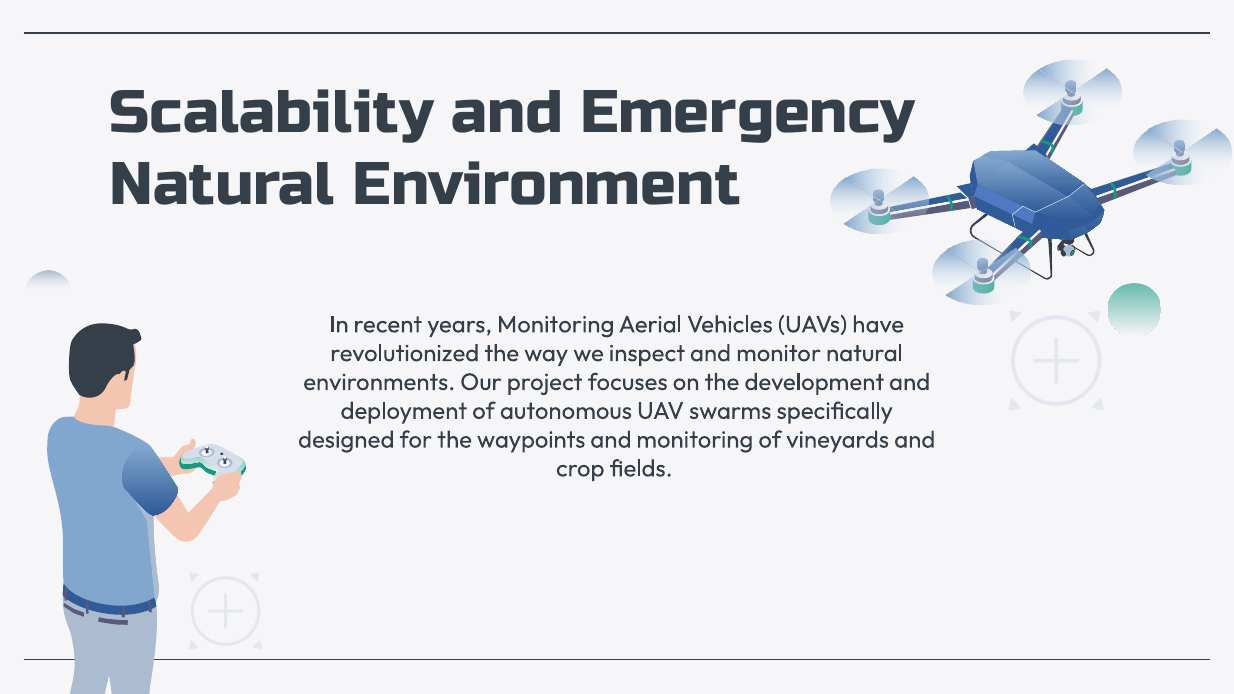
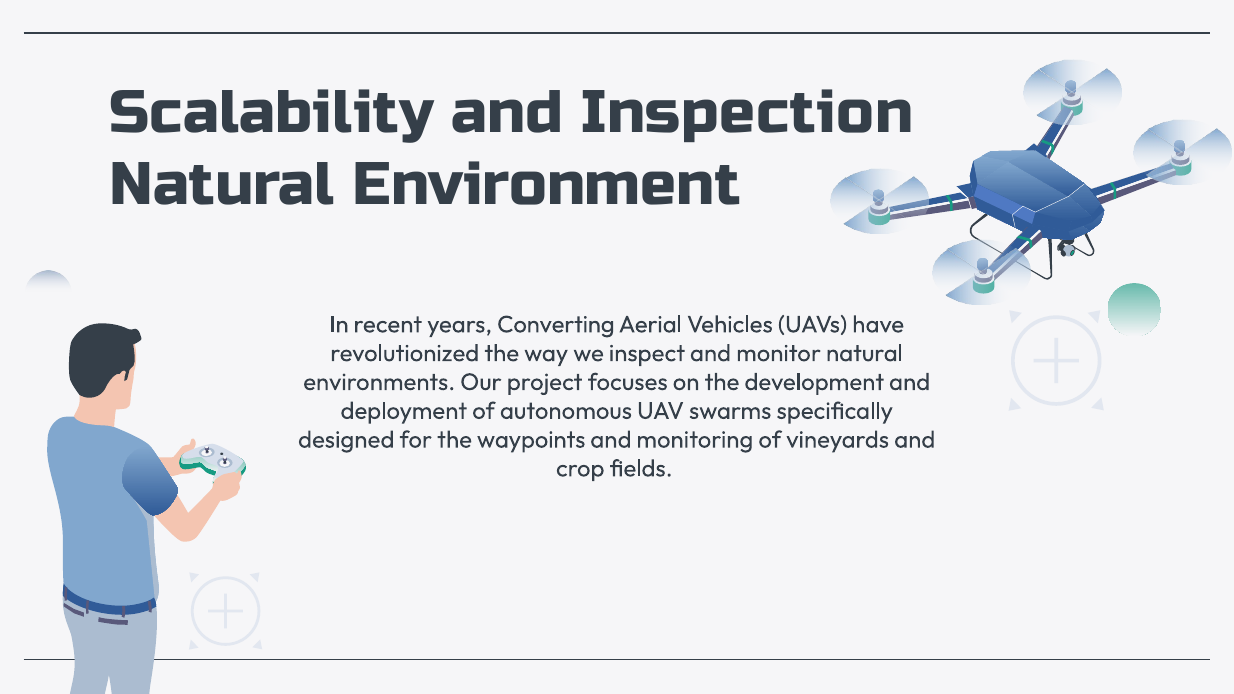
Emergency: Emergency -> Inspection (747, 113)
years Monitoring: Monitoring -> Converting (556, 325)
